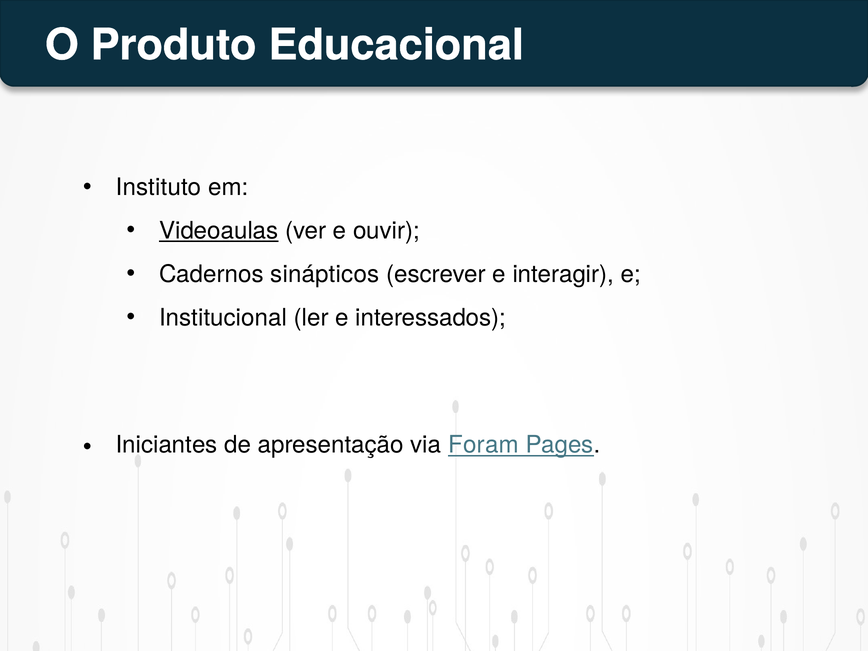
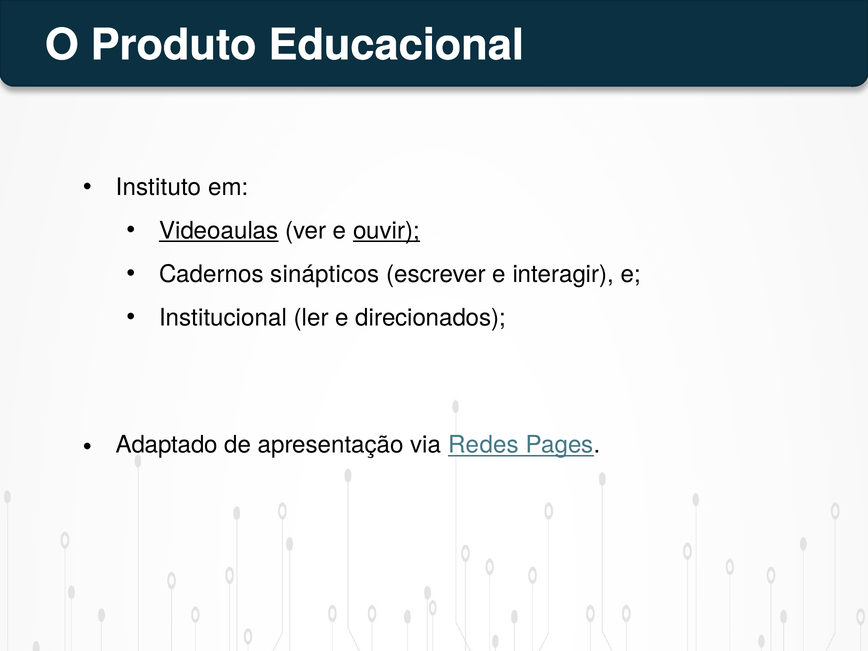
ouvir underline: none -> present (387, 231)
interessados: interessados -> direcionados (431, 318)
Iniciantes: Iniciantes -> Adaptado (167, 445)
Foram: Foram -> Redes (484, 445)
